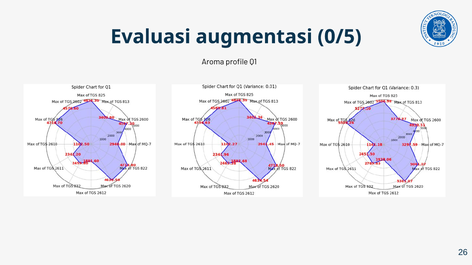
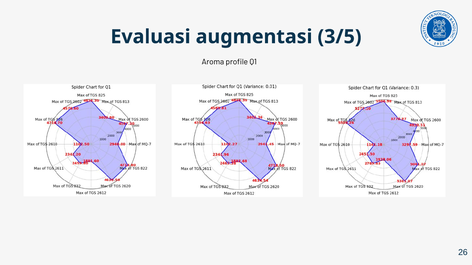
0/5: 0/5 -> 3/5 (340, 37)
